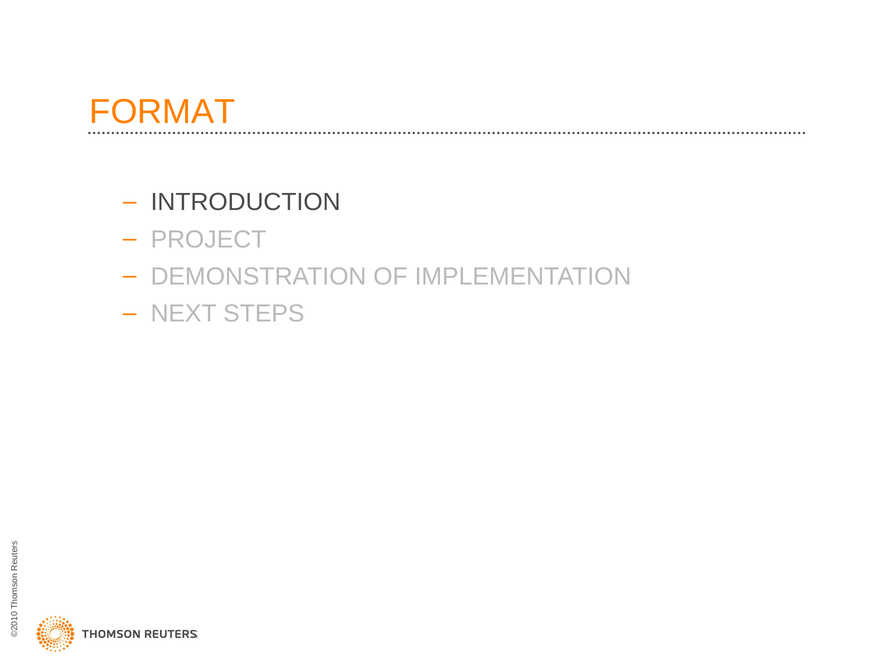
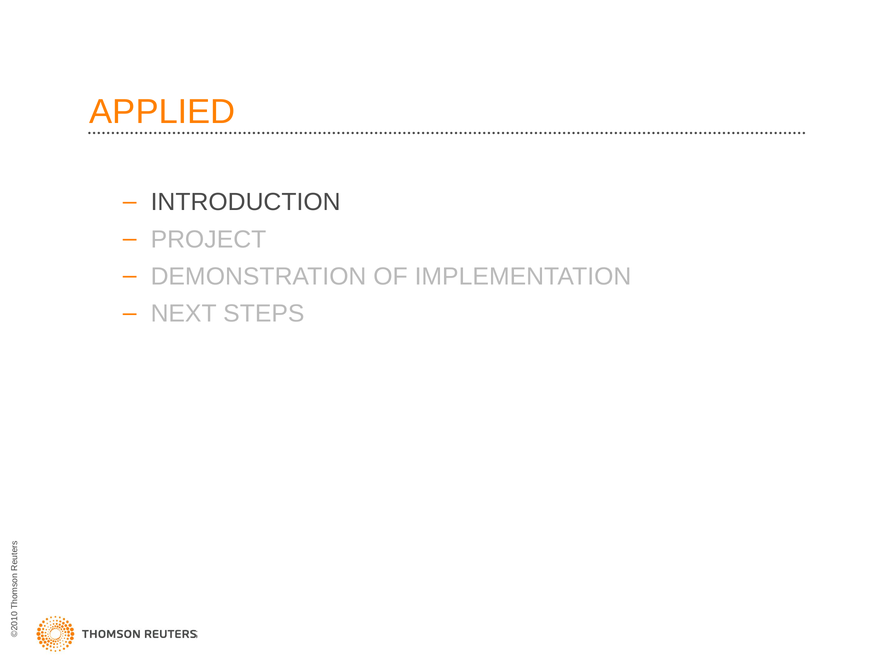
FORMAT: FORMAT -> APPLIED (162, 112)
